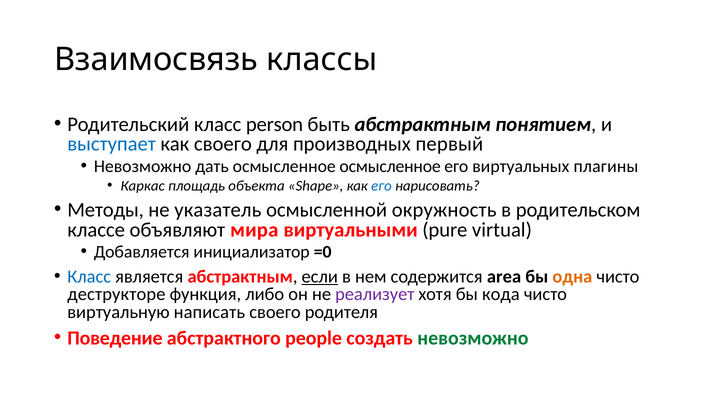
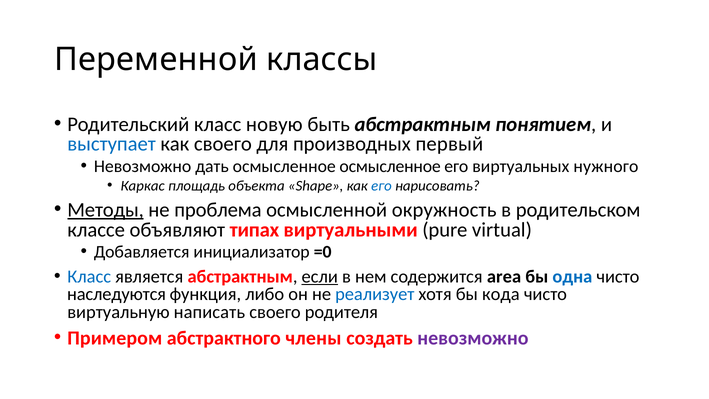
Взаимосвязь: Взаимосвязь -> Переменной (156, 60)
person: person -> новую (274, 124)
плагины: плагины -> нужного (606, 166)
Методы underline: none -> present (106, 210)
указатель: указатель -> проблема (218, 210)
мира: мира -> типах (254, 230)
одна colour: orange -> blue (572, 277)
деструкторе: деструкторе -> наследуются (117, 294)
реализует colour: purple -> blue (375, 294)
Поведение: Поведение -> Примером (115, 338)
people: people -> члены (313, 338)
невозможно colour: green -> purple (473, 338)
